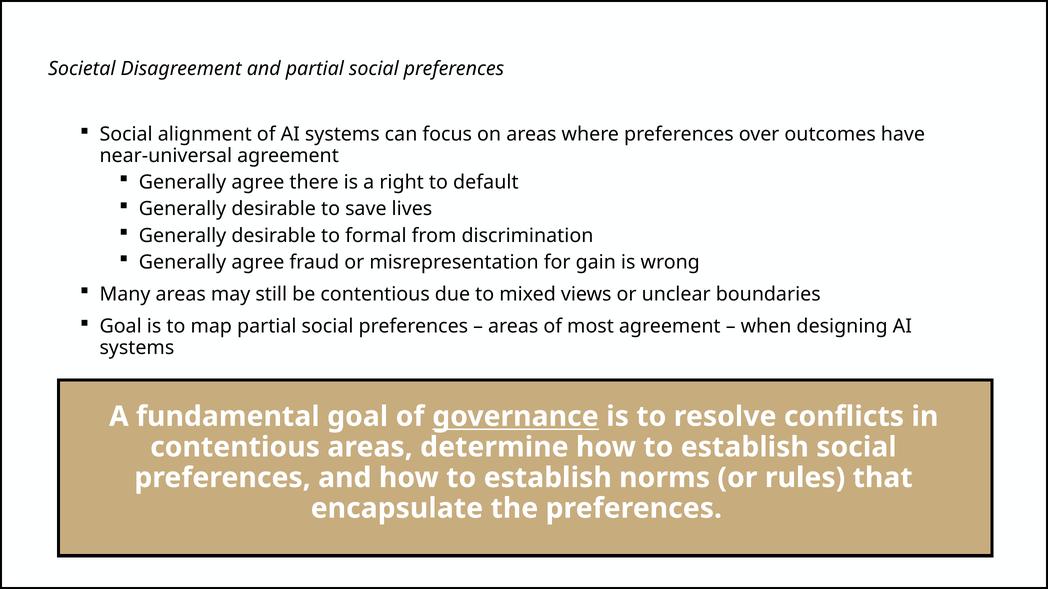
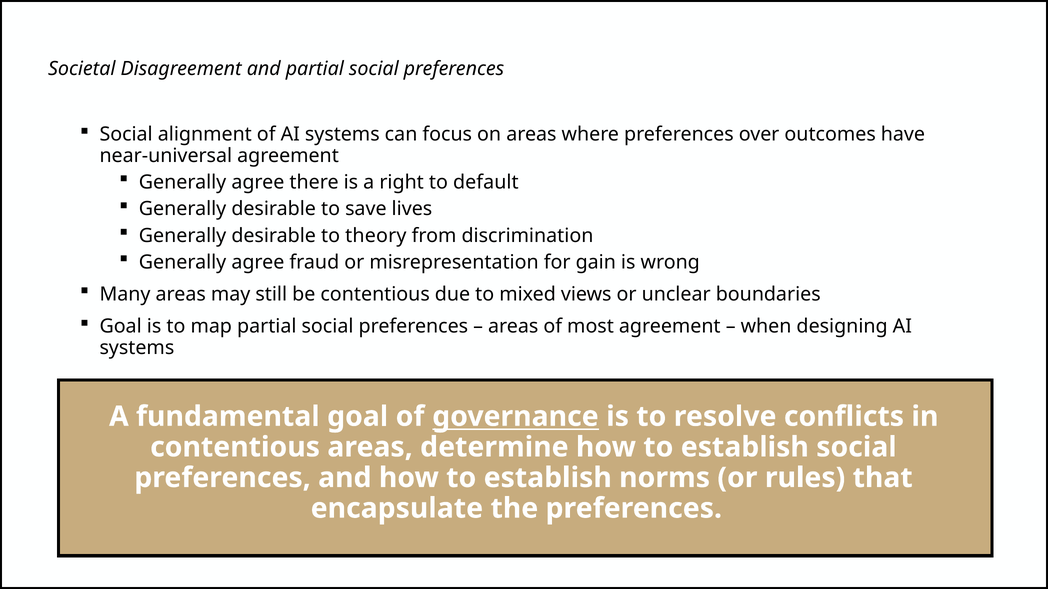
formal: formal -> theory (376, 236)
